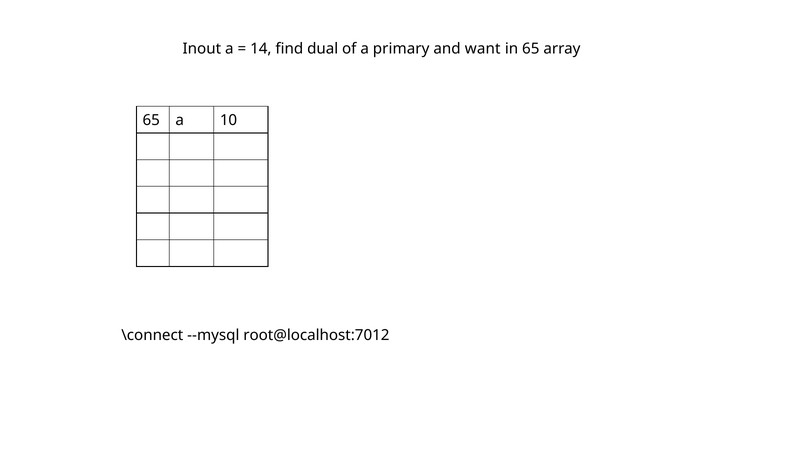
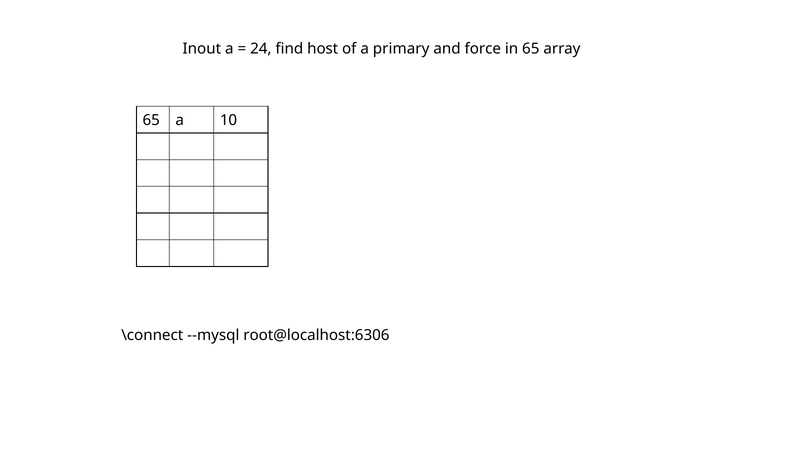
14: 14 -> 24 (261, 49)
dual: dual -> host (323, 49)
want: want -> force (483, 49)
root@localhost:7012: root@localhost:7012 -> root@localhost:6306 (316, 335)
